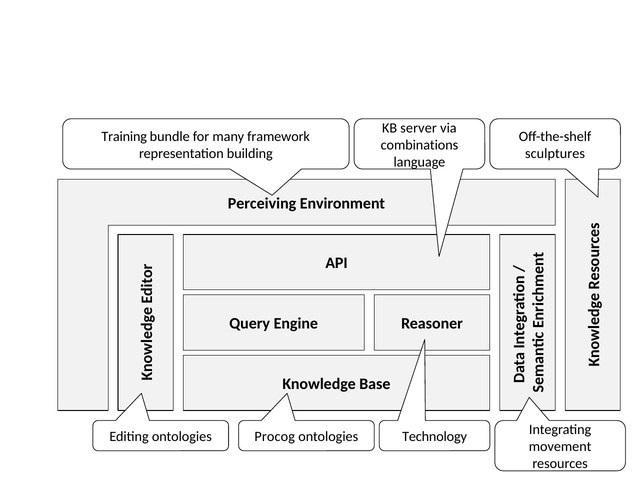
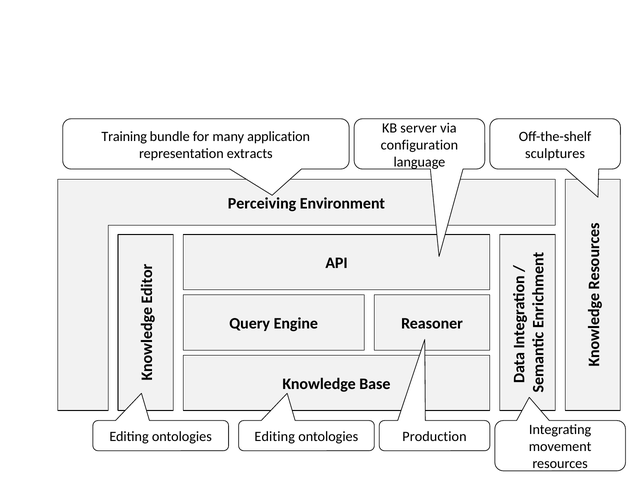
framework: framework -> application (279, 136)
combinations: combinations -> configuration (419, 145)
building: building -> extracts (250, 153)
ontologies Procog: Procog -> Editing (275, 436)
Technology: Technology -> Production (434, 436)
